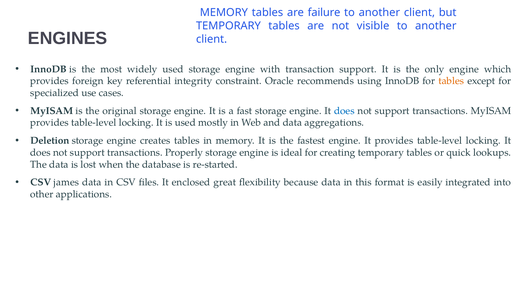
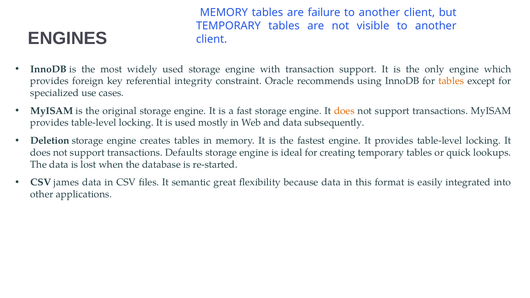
does colour: blue -> orange (344, 111)
aggregations: aggregations -> subsequently (334, 123)
Properly: Properly -> Defaults (184, 153)
enclosed: enclosed -> semantic (191, 182)
